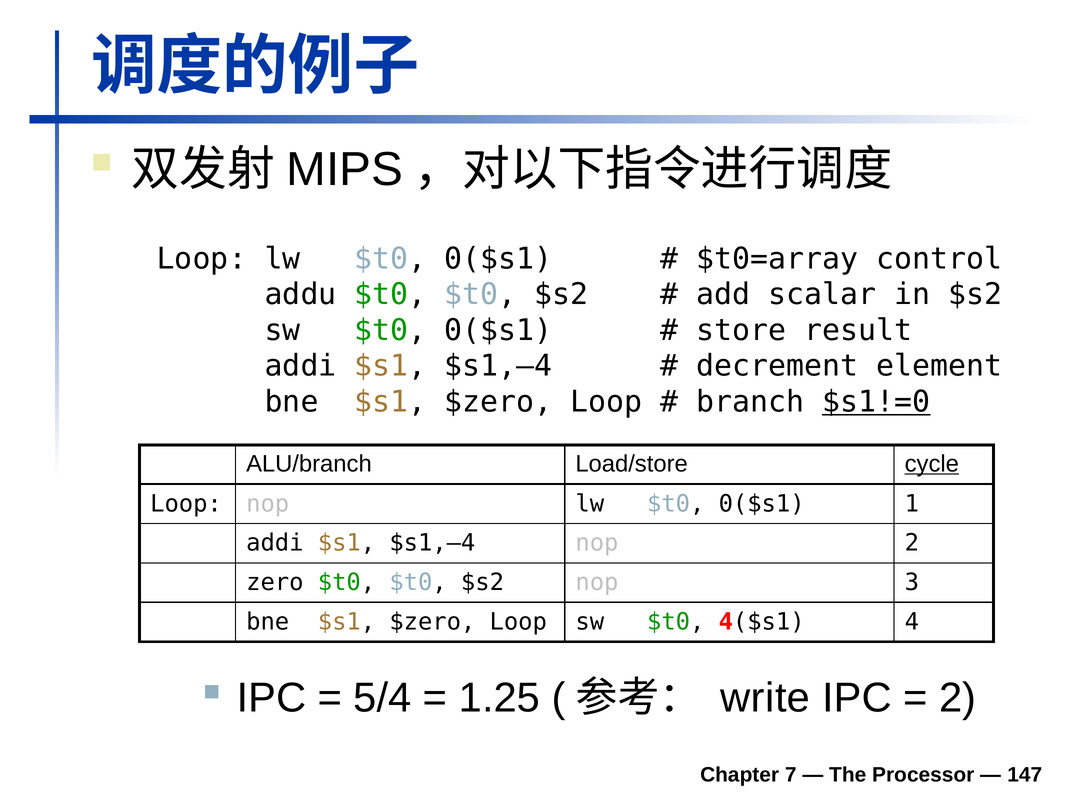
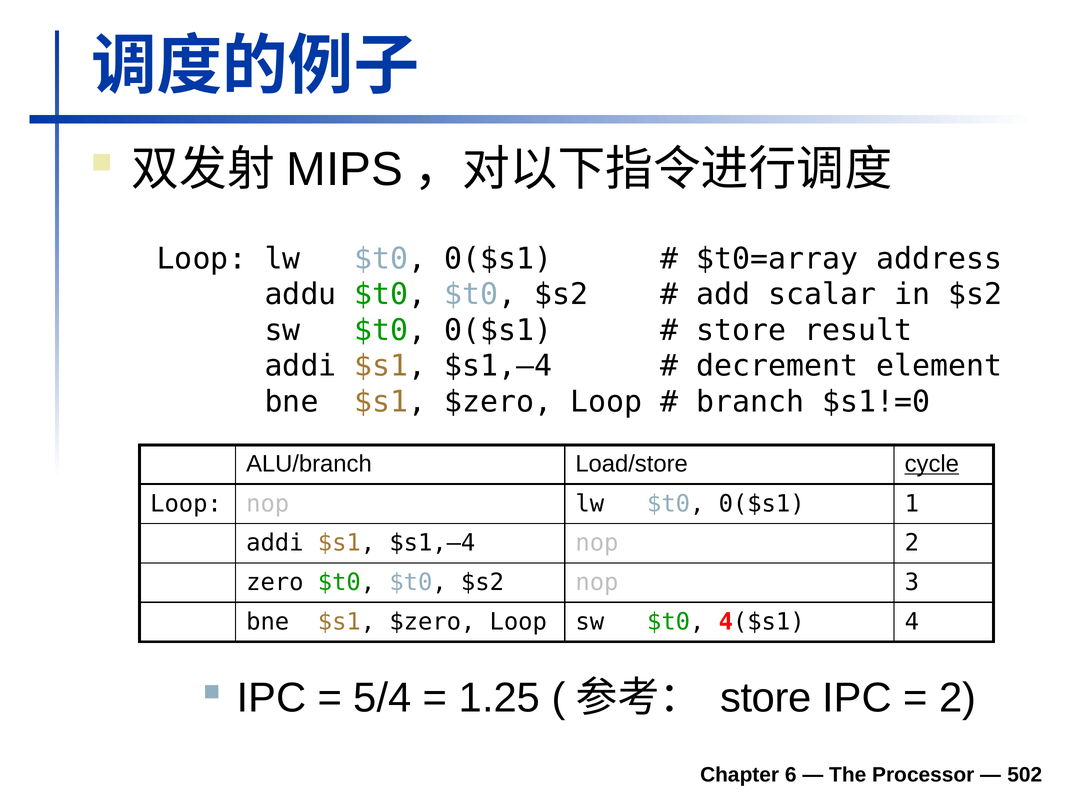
control: control -> address (939, 259)
$s1!=0 underline: present -> none (876, 402)
write: write -> store (766, 698)
7: 7 -> 6 (791, 775)
147: 147 -> 502 (1025, 775)
